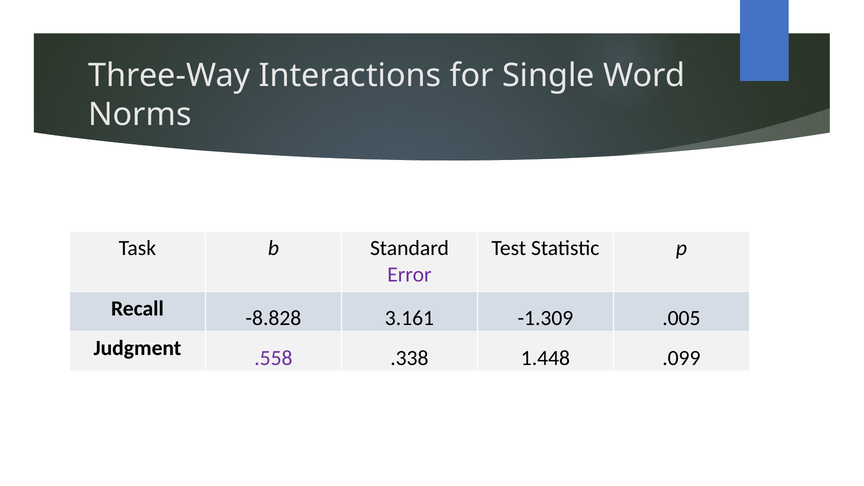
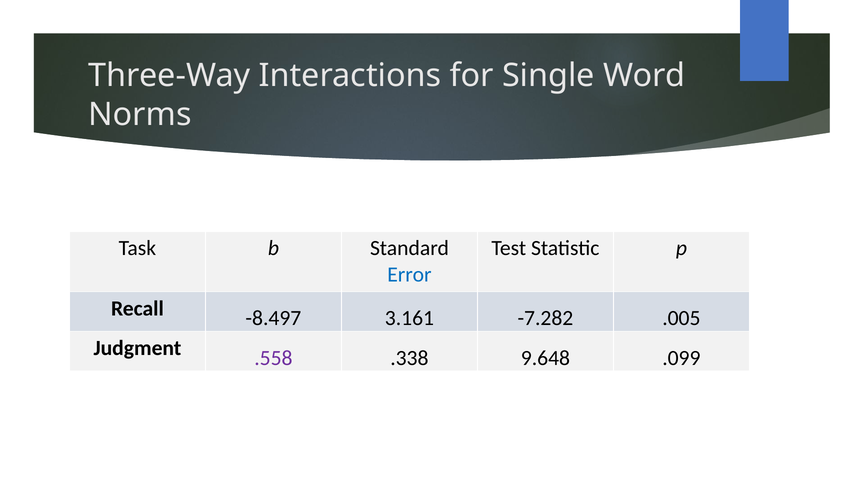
Error colour: purple -> blue (409, 275)
-8.828: -8.828 -> -8.497 (273, 318)
-1.309: -1.309 -> -7.282 (545, 318)
1.448: 1.448 -> 9.648 (545, 358)
